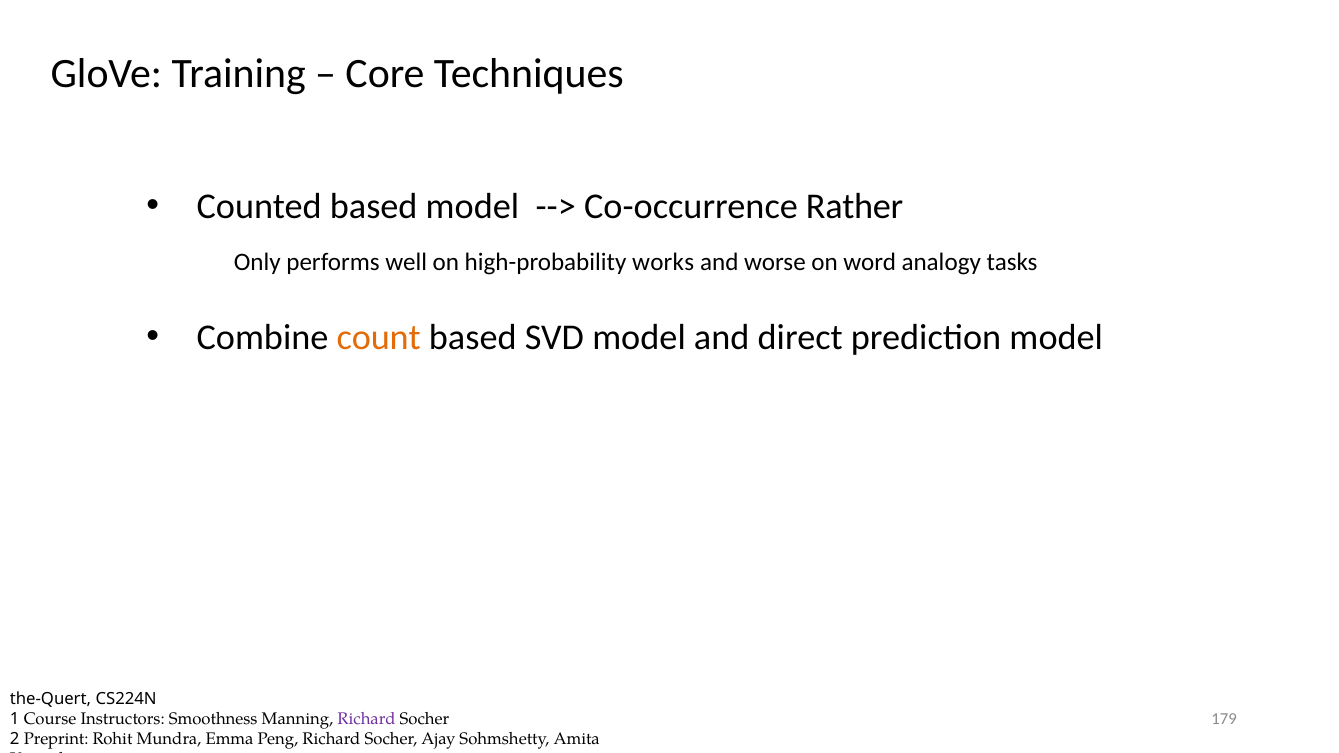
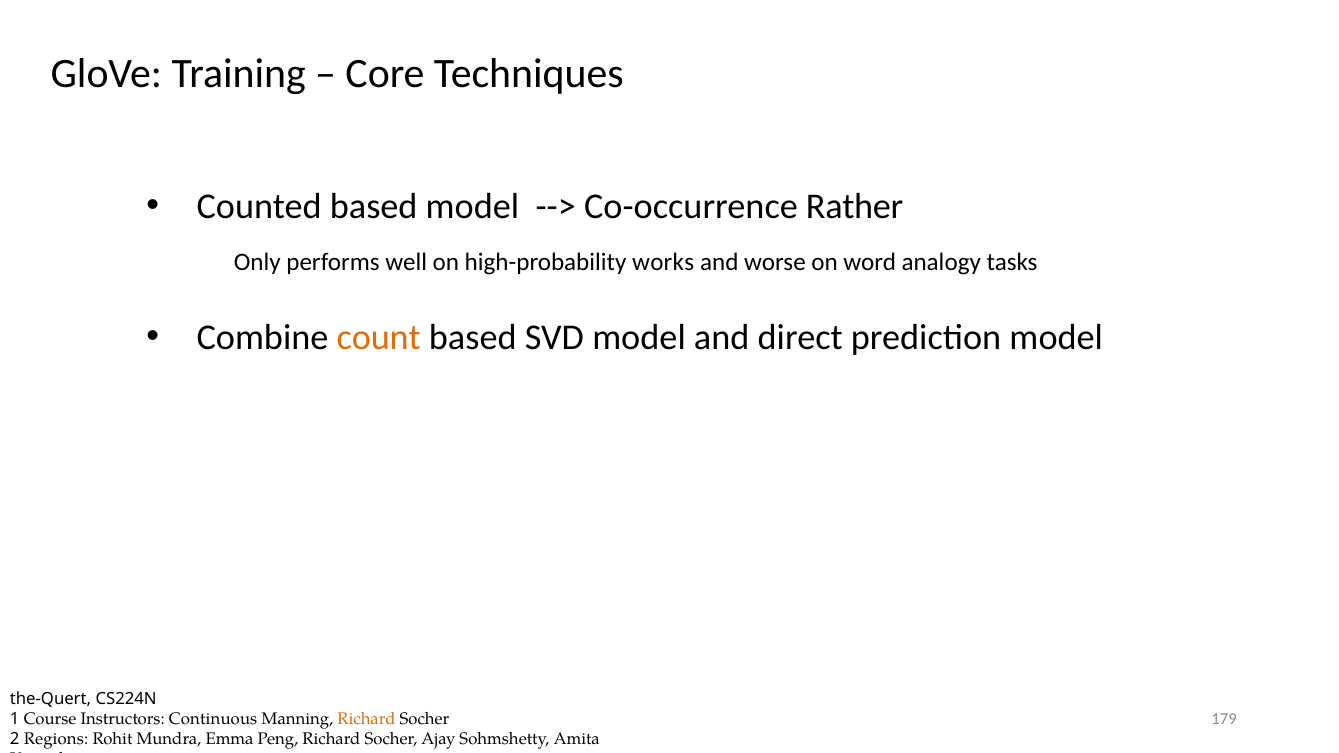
Smoothness: Smoothness -> Continuous (213, 719)
Richard colour: purple -> orange (367, 719)
Preprint: Preprint -> Regions (56, 739)
